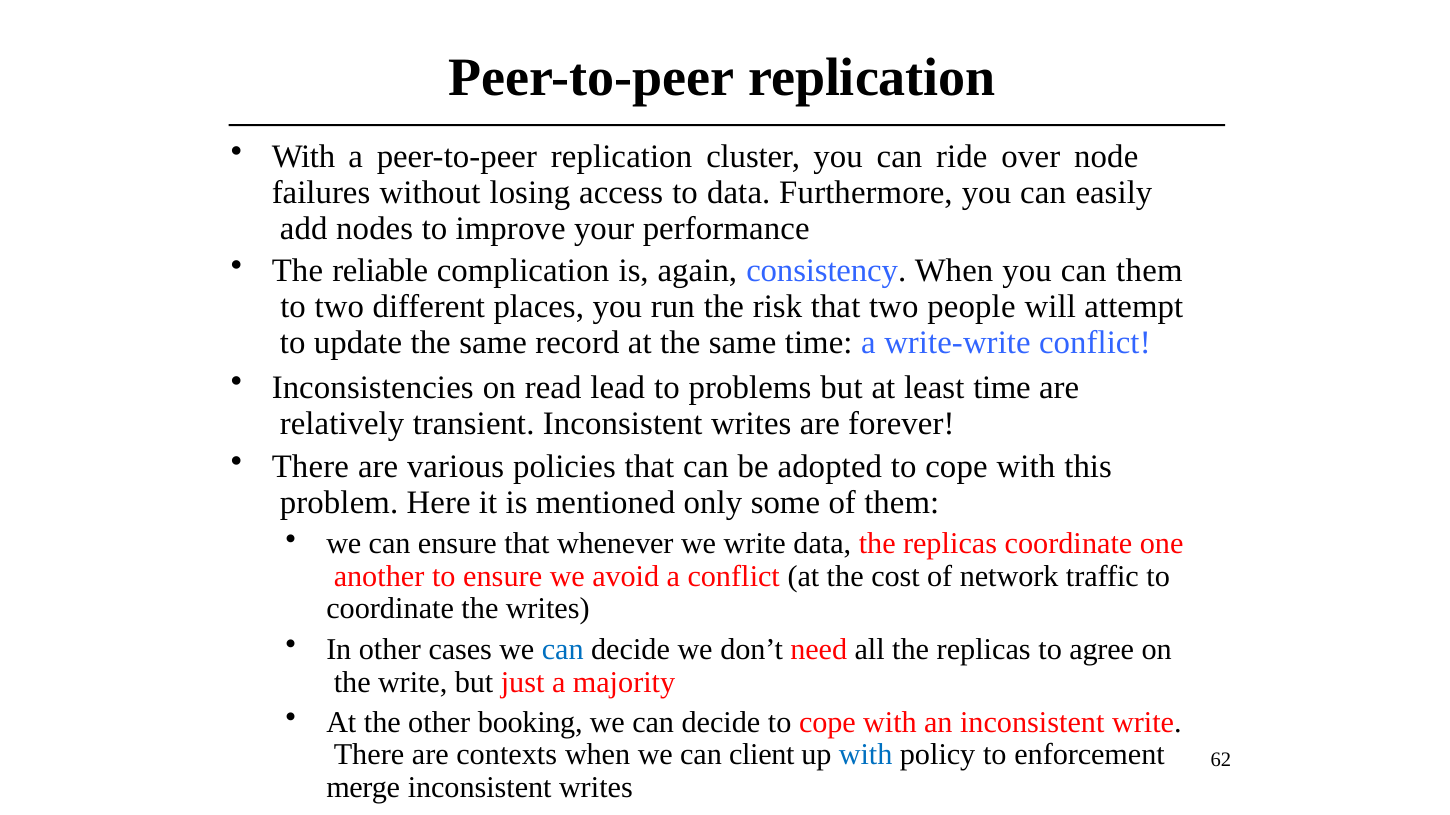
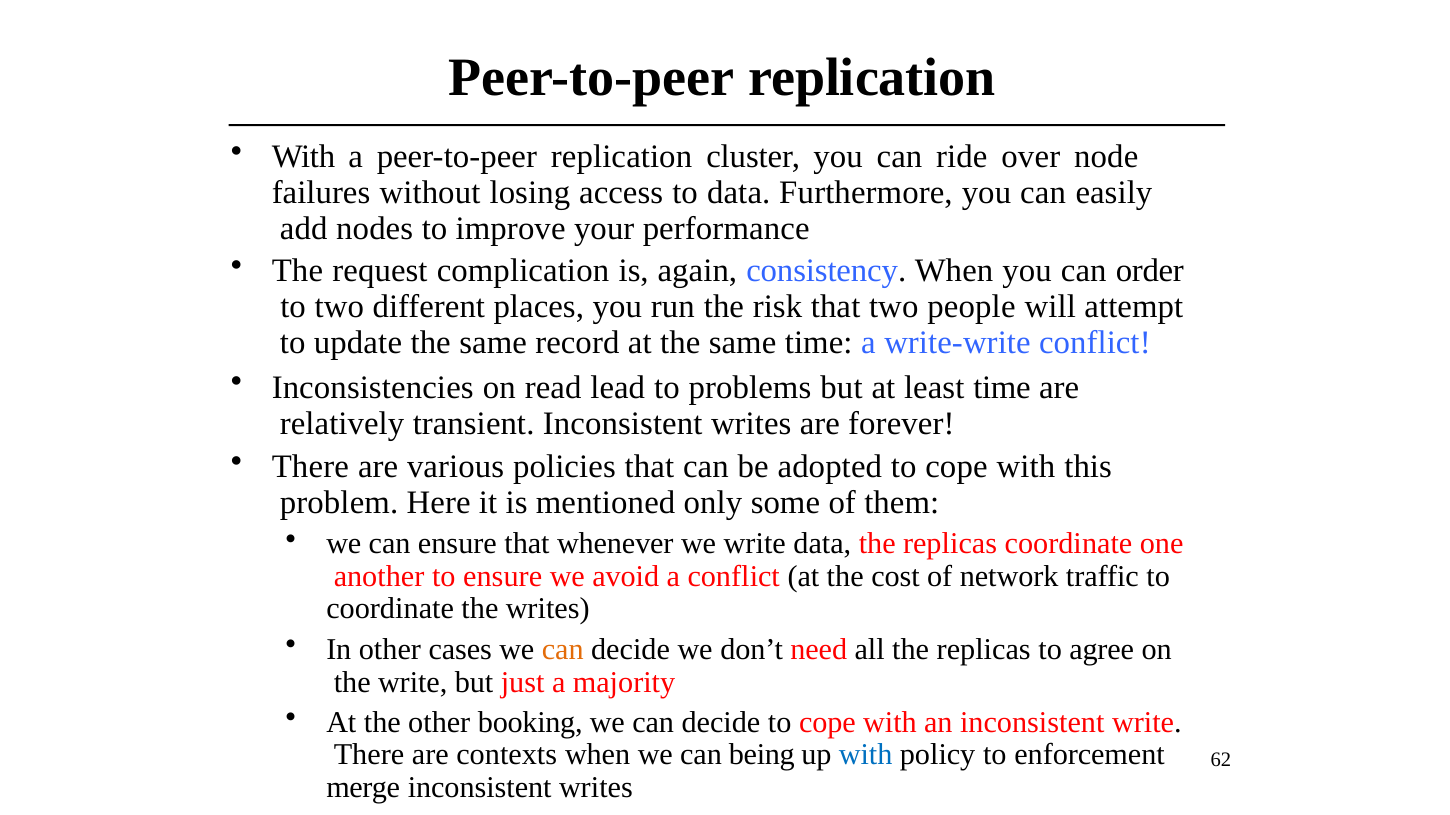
reliable: reliable -> request (380, 271)
can them: them -> order (1150, 271)
can colour: blue -> orange (563, 650)
client: client -> being (762, 755)
